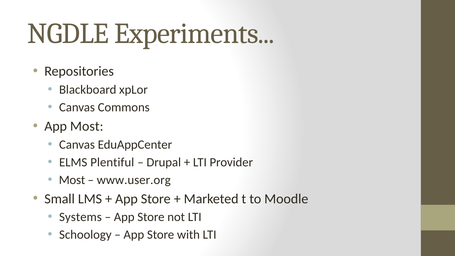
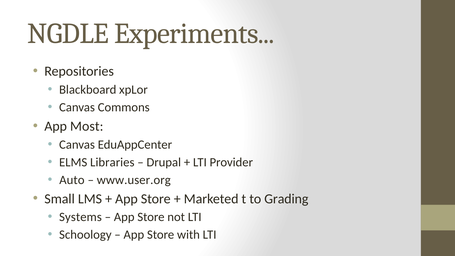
Plentiful: Plentiful -> Libraries (112, 162)
Most: Most -> Auto (72, 180)
Moodle: Moodle -> Grading (286, 199)
